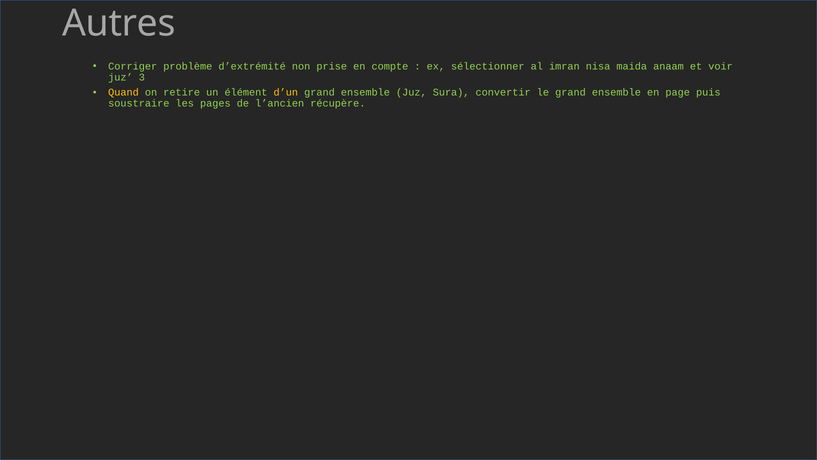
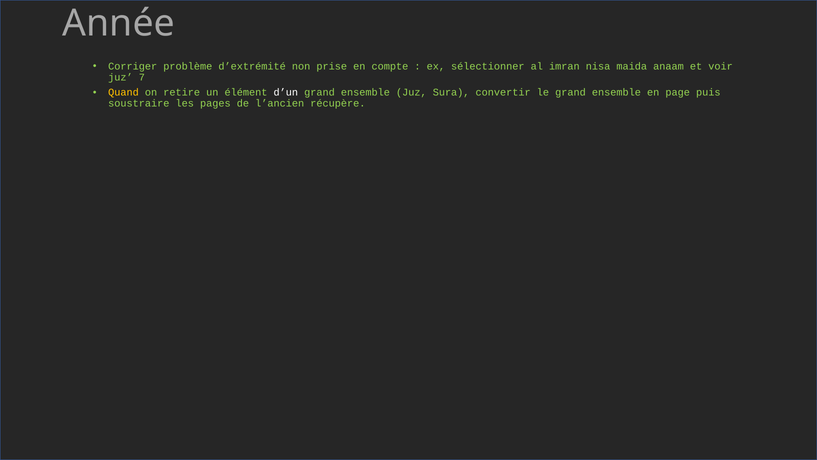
Autres: Autres -> Année (119, 23)
3: 3 -> 7 (142, 77)
d’un colour: yellow -> white (286, 92)
